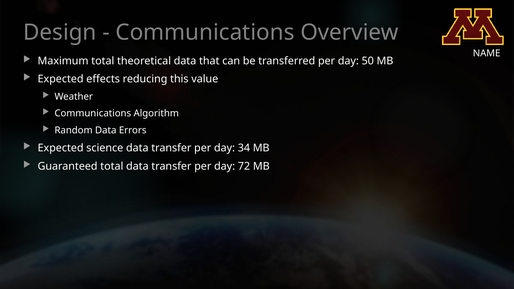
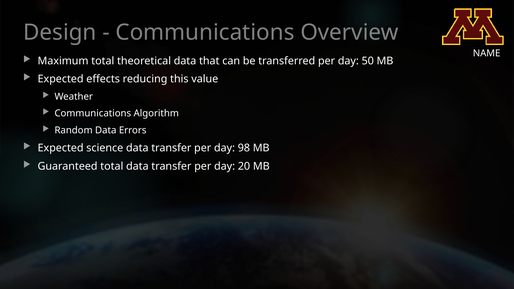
34: 34 -> 98 (244, 148)
72: 72 -> 20 (244, 166)
